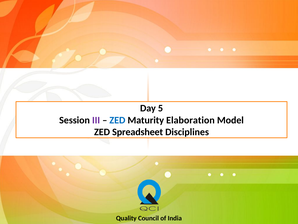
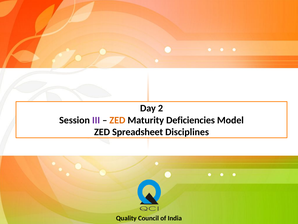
5: 5 -> 2 (161, 108)
ZED colour: blue -> orange (117, 120)
Elaboration: Elaboration -> Deficiencies (191, 120)
